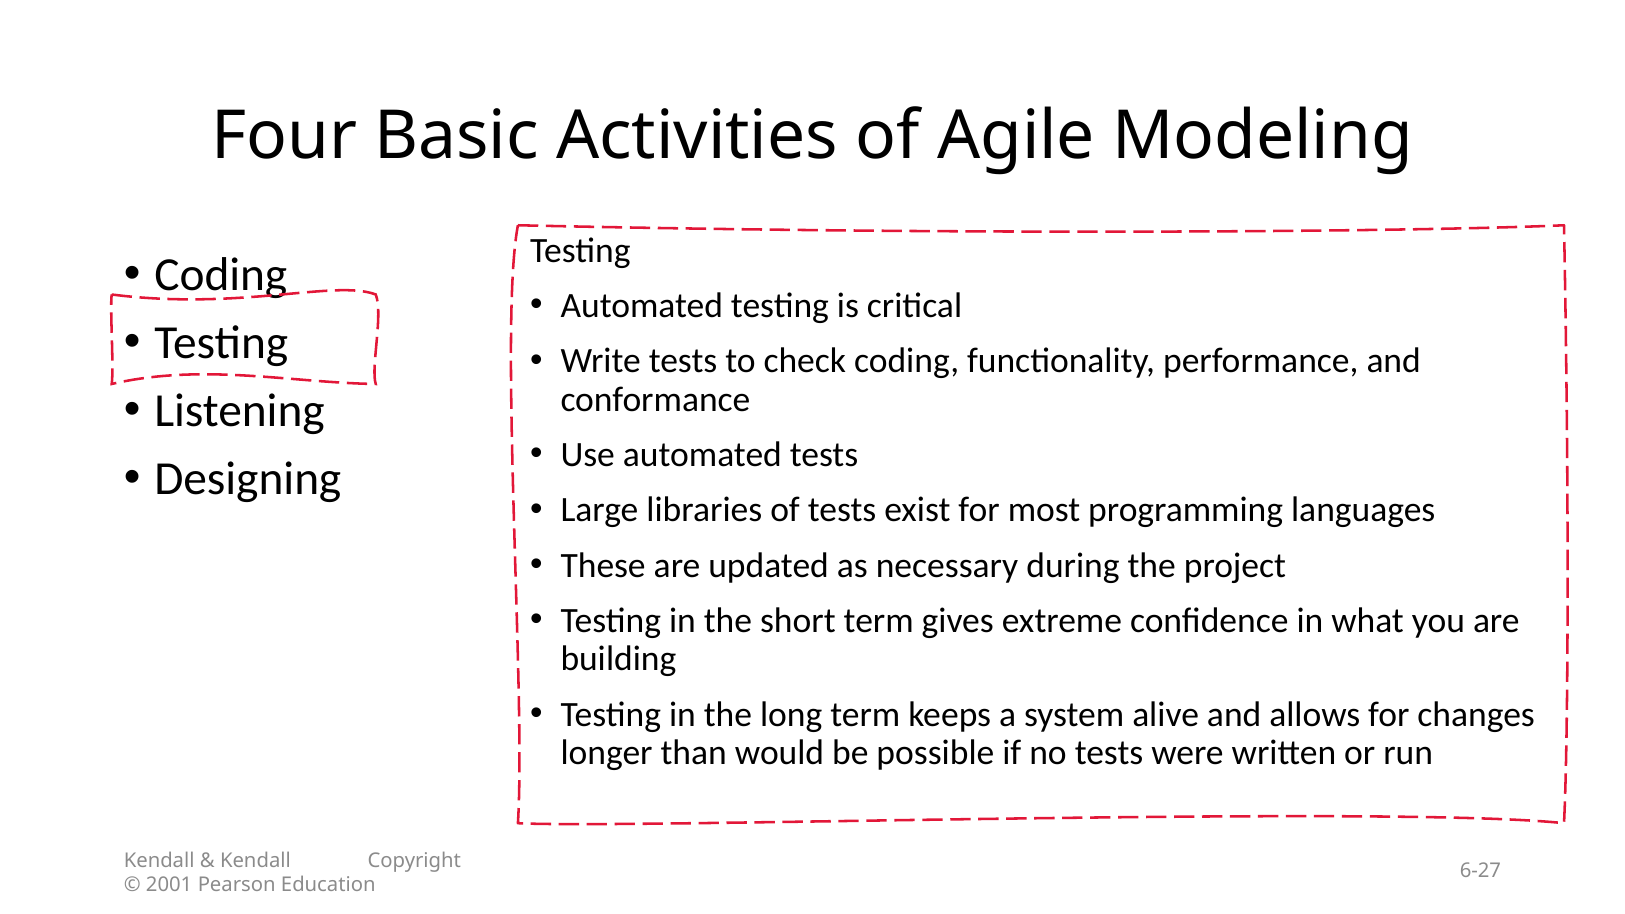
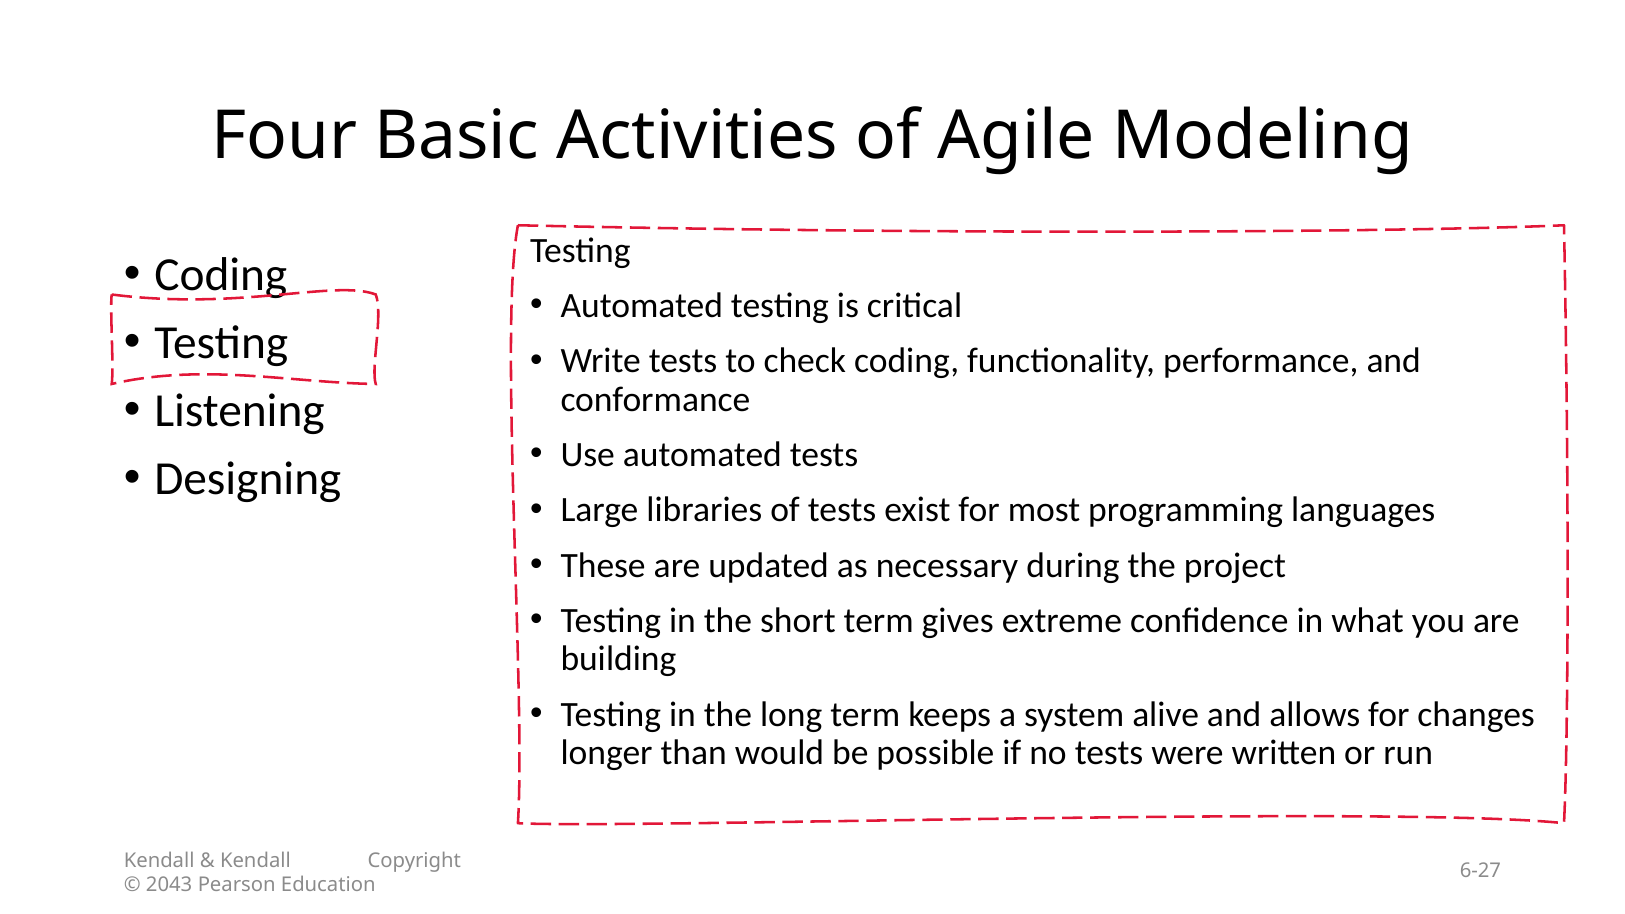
2001: 2001 -> 2043 (169, 885)
